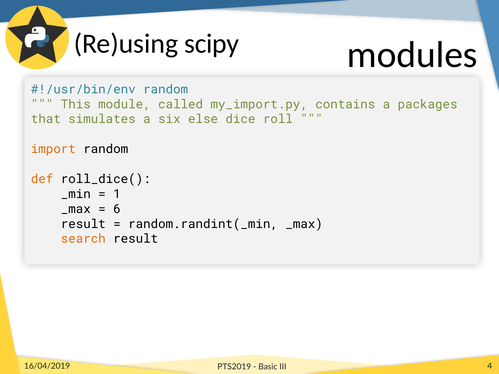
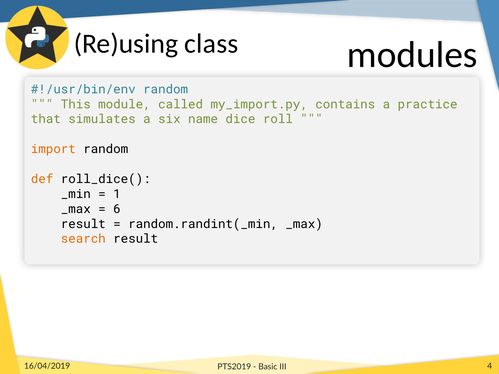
scipy: scipy -> class (211, 44)
packages: packages -> practice (428, 104)
else: else -> name (203, 119)
